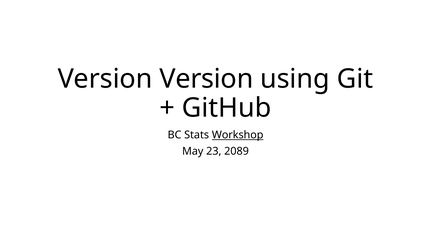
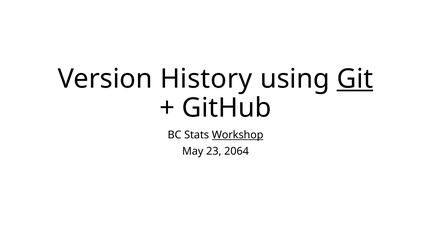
Version Version: Version -> History (206, 79)
Git underline: none -> present (355, 79)
2089: 2089 -> 2064 (237, 151)
